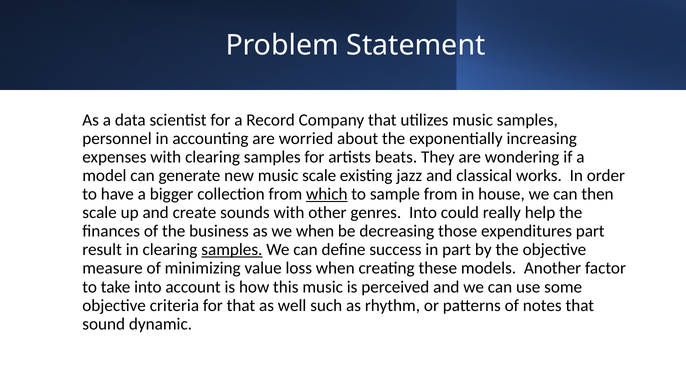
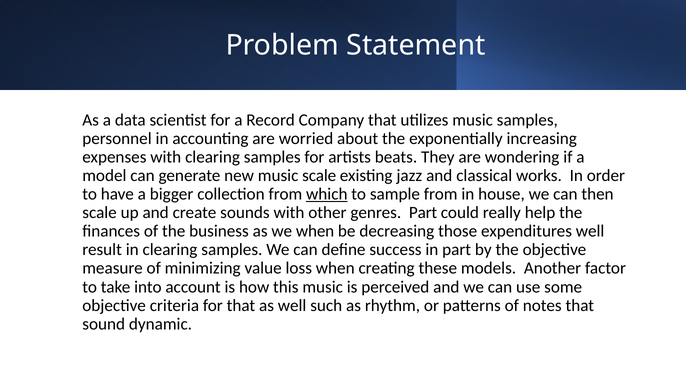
genres Into: Into -> Part (423, 213)
expenditures part: part -> well (590, 231)
samples underline: present -> none (232, 250)
